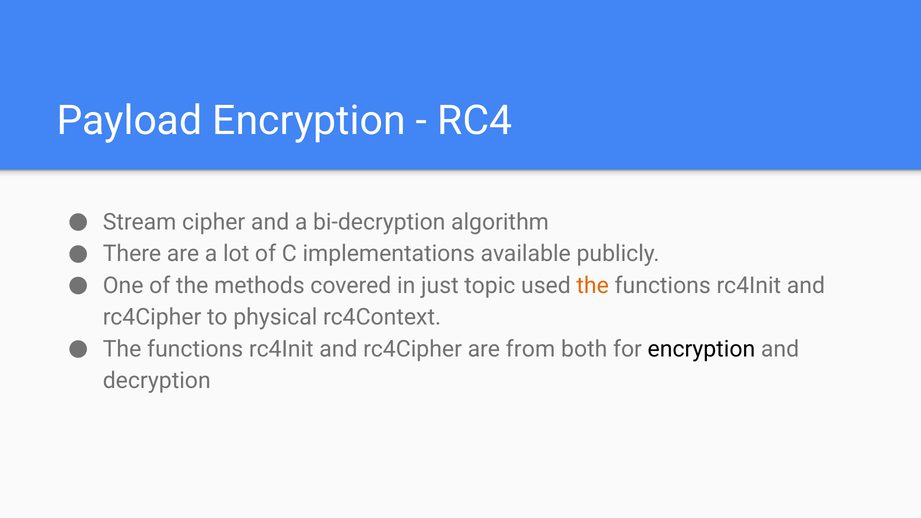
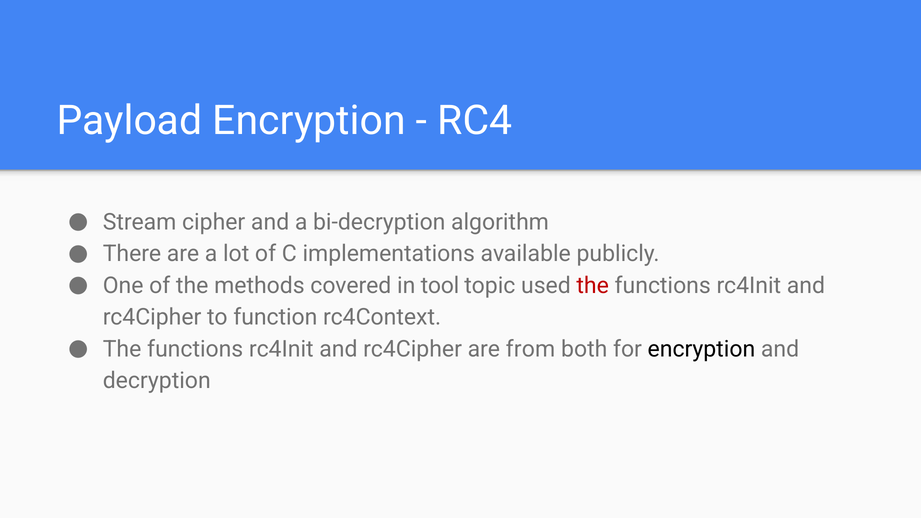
just: just -> tool (440, 286)
the colour: orange -> red (593, 286)
physical: physical -> function (275, 317)
